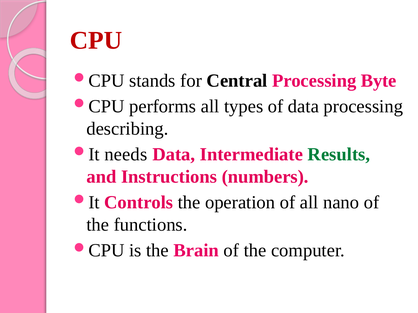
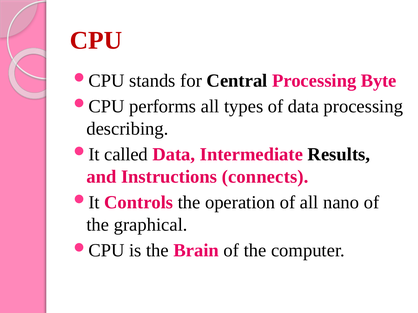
needs: needs -> called (126, 155)
Results colour: green -> black (339, 155)
numbers: numbers -> connects (265, 177)
functions: functions -> graphical (151, 225)
